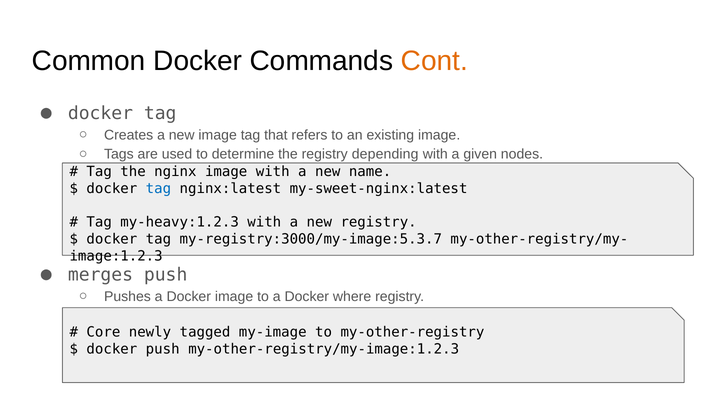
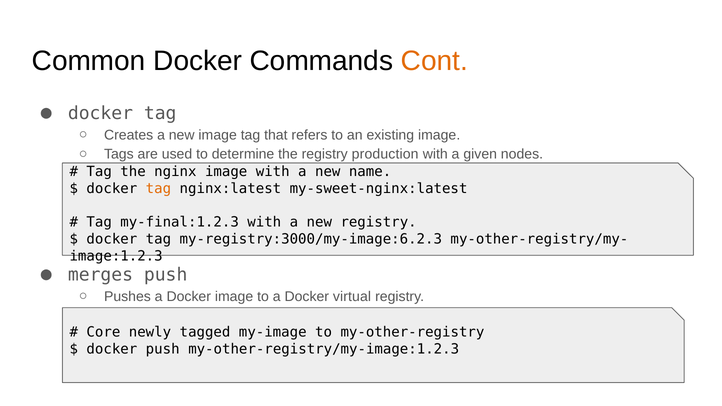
depending: depending -> production (385, 154)
tag colour: blue -> orange (158, 189)
my-heavy:1.2.3: my-heavy:1.2.3 -> my-final:1.2.3 (180, 222)
my-registry:3000/my-image:5.3.7: my-registry:3000/my-image:5.3.7 -> my-registry:3000/my-image:6.2.3 (311, 239)
where: where -> virtual (352, 297)
